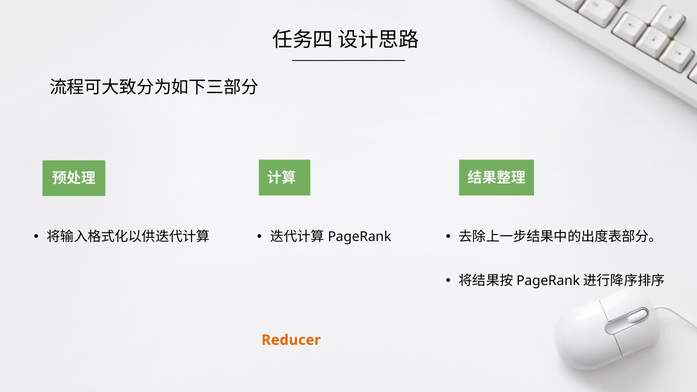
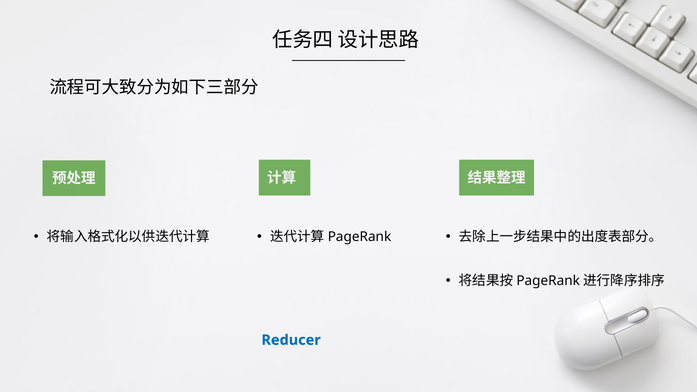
Reducer colour: orange -> blue (291, 340)
